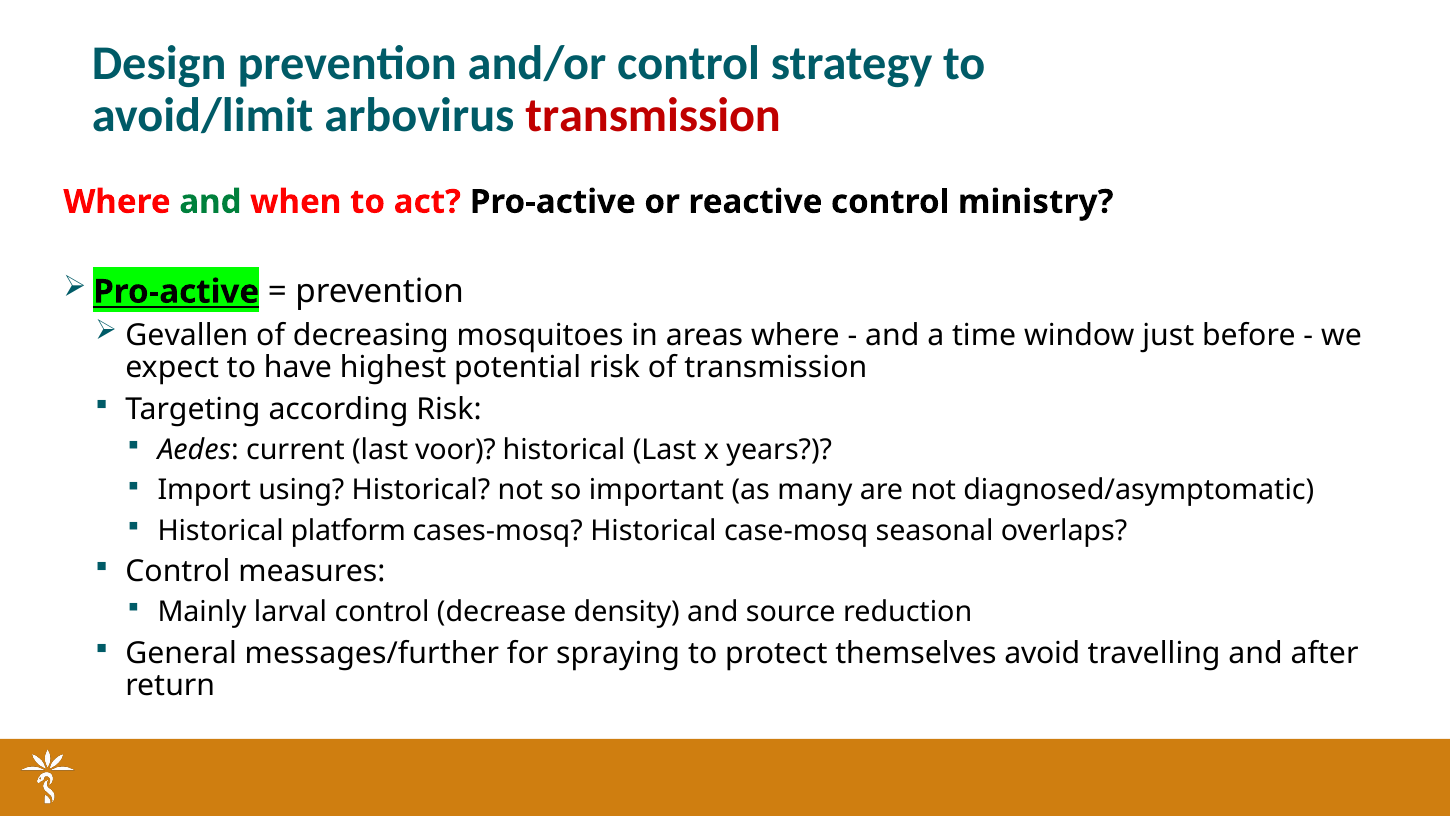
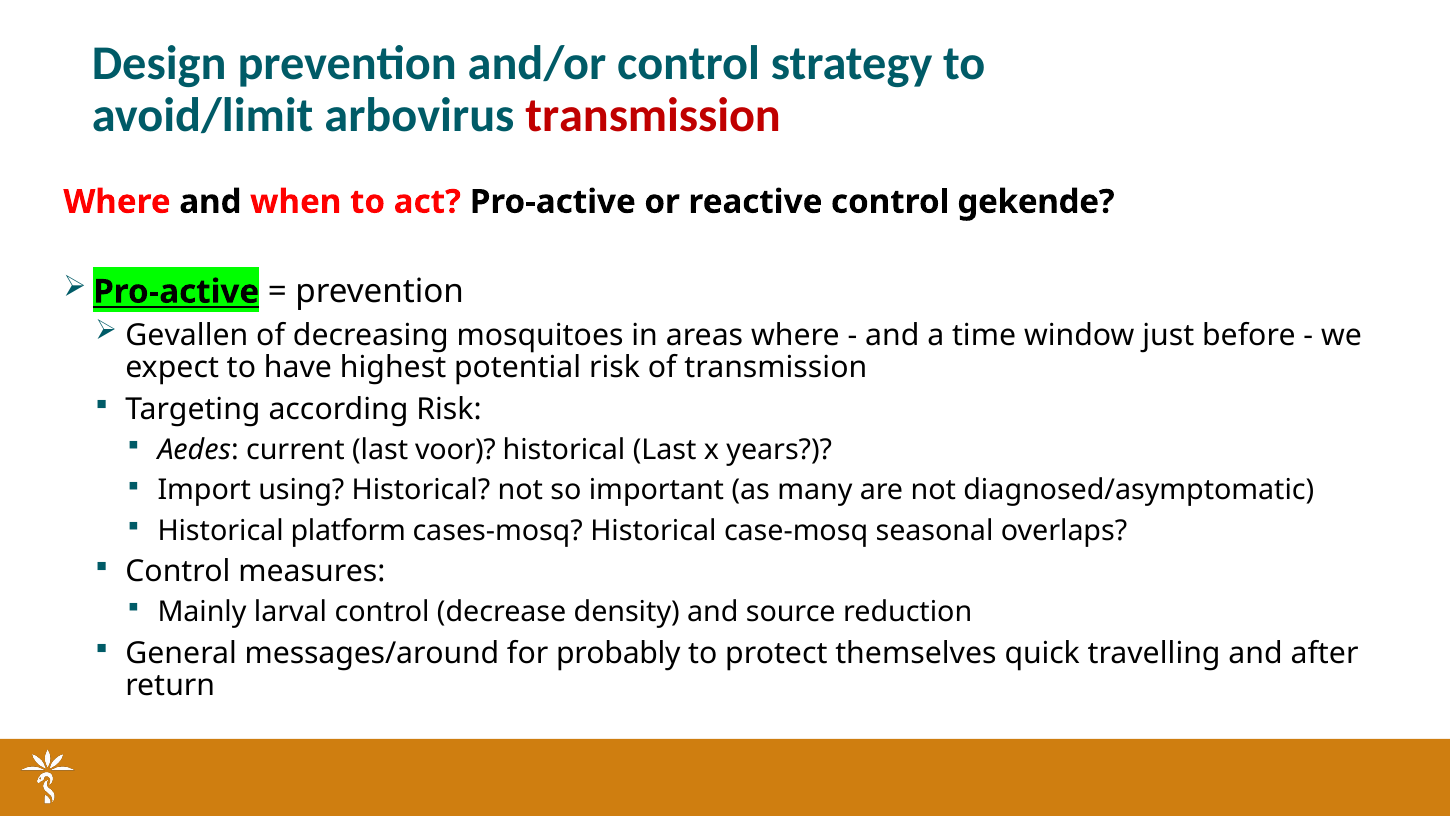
and colour: green -> black (210, 202)
ministry: ministry -> gekende (1036, 202)
messages/further: messages/further -> messages/around (372, 653)
spraying: spraying -> probably (618, 653)
avoid: avoid -> quick (1042, 653)
